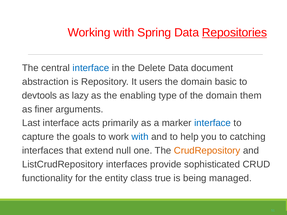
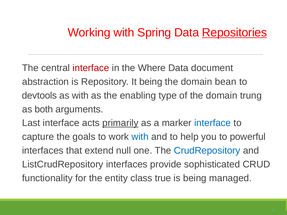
interface colour: blue -> red (91, 68)
Delete: Delete -> Where (152, 68)
It users: users -> being (151, 82)
basic: basic -> bean (226, 82)
as lazy: lazy -> with (80, 96)
them: them -> trung (251, 96)
finer: finer -> both (44, 109)
primarily underline: none -> present (120, 123)
catching: catching -> powerful (248, 137)
CrudRepository colour: orange -> blue (207, 151)
